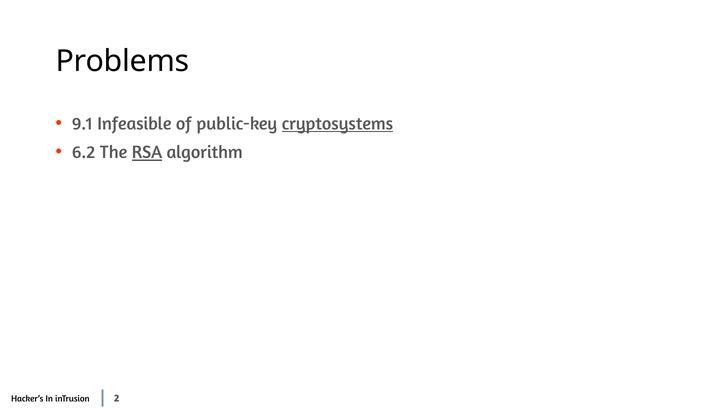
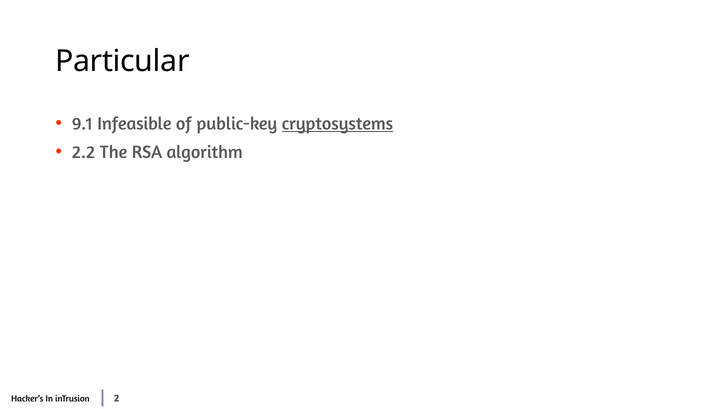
Problems: Problems -> Particular (122, 61)
6.2: 6.2 -> 2.2 (83, 153)
RSA underline: present -> none (147, 153)
